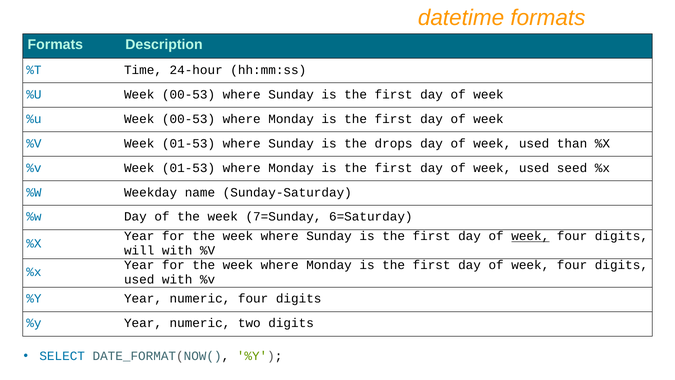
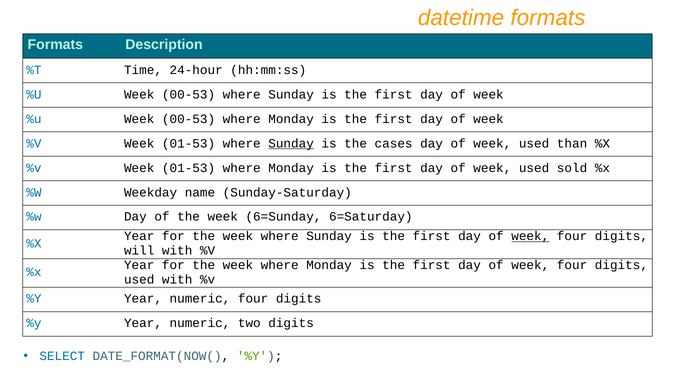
Sunday underline: none -> present (291, 143)
drops: drops -> cases (394, 143)
seed: seed -> sold (572, 168)
7=Sunday: 7=Sunday -> 6=Sunday (283, 217)
